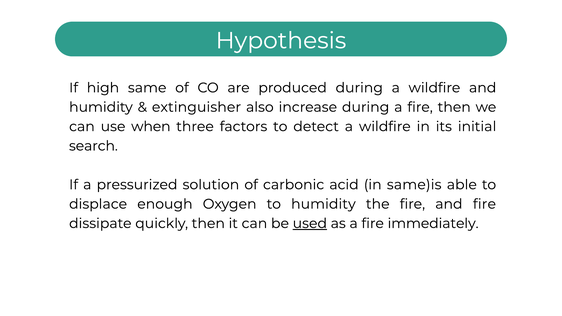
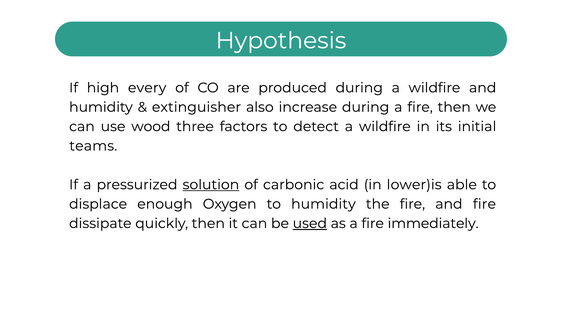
same: same -> every (147, 88)
when: when -> wood (151, 127)
search: search -> teams (93, 146)
solution underline: none -> present (211, 185)
same)is: same)is -> lower)is (414, 185)
